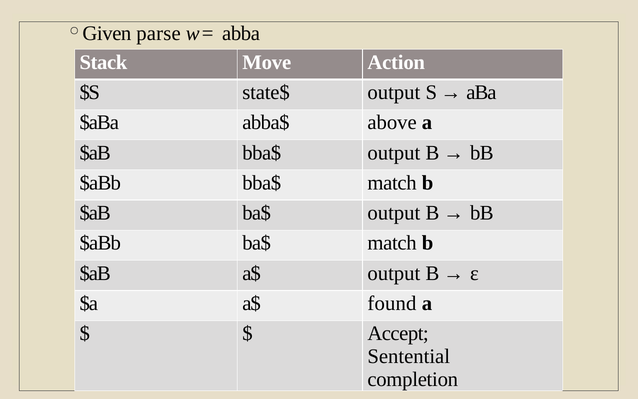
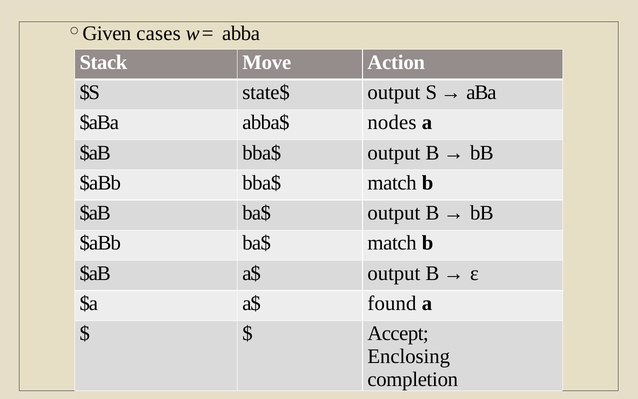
parse: parse -> cases (159, 33)
above: above -> nodes (392, 123)
Sentential: Sentential -> Enclosing (409, 356)
